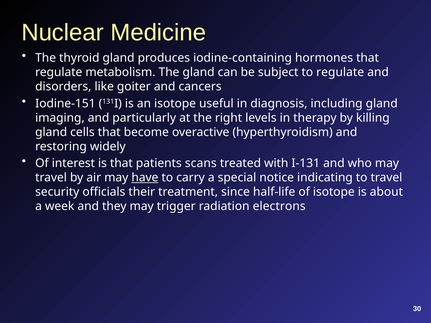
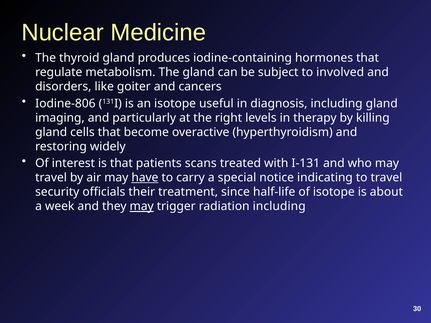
to regulate: regulate -> involved (340, 72)
Iodine-151: Iodine-151 -> Iodine-806 (65, 103)
may underline: none -> present (142, 206)
radiation electrons: electrons -> including (279, 206)
